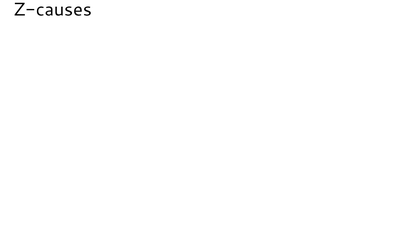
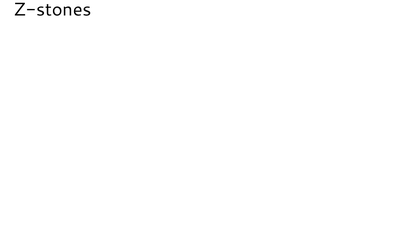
Z-causes: Z-causes -> Z-stones (53, 10)
